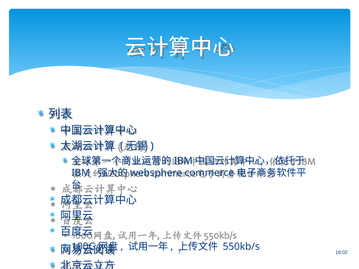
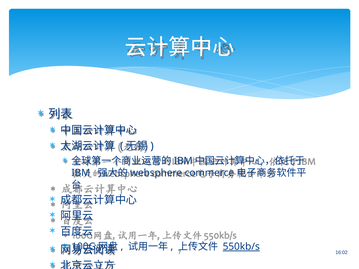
550kb/s underline: none -> present (241, 247)
